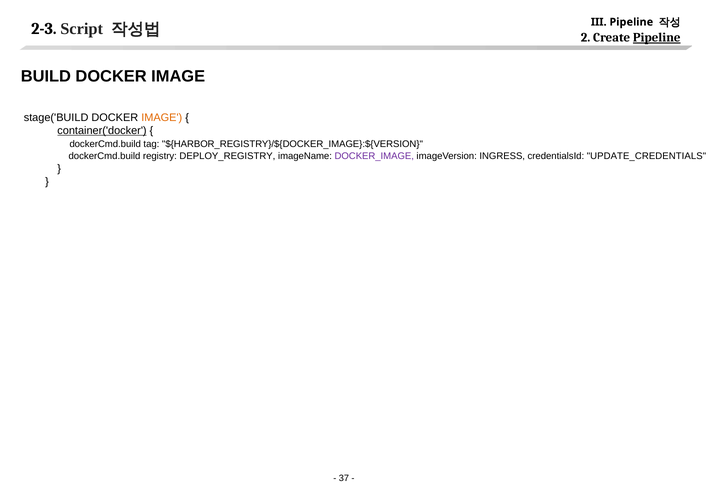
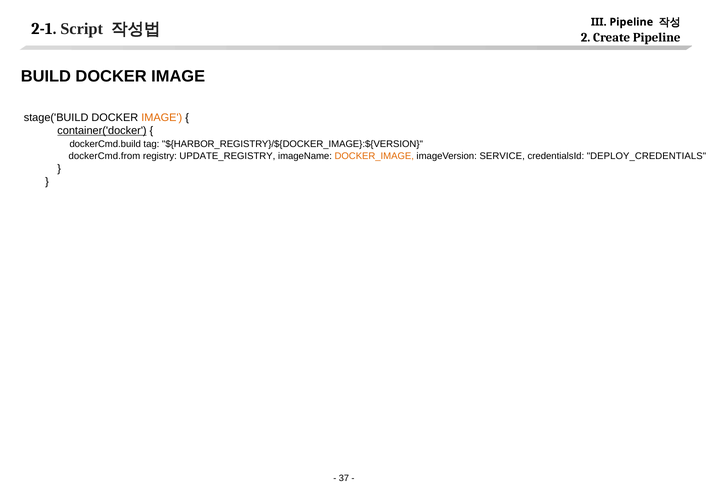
2-3: 2-3 -> 2-1 (44, 29)
Pipeline underline: present -> none (657, 38)
dockerCmd.build: dockerCmd.build -> dockerCmd.from (104, 156)
DEPLOY_REGISTRY: DEPLOY_REGISTRY -> UPDATE_REGISTRY (227, 156)
DOCKER_IMAGE colour: purple -> orange (374, 156)
INGRESS: INGRESS -> SERVICE (502, 156)
UPDATE_CREDENTIALS: UPDATE_CREDENTIALS -> DEPLOY_CREDENTIALS (646, 156)
